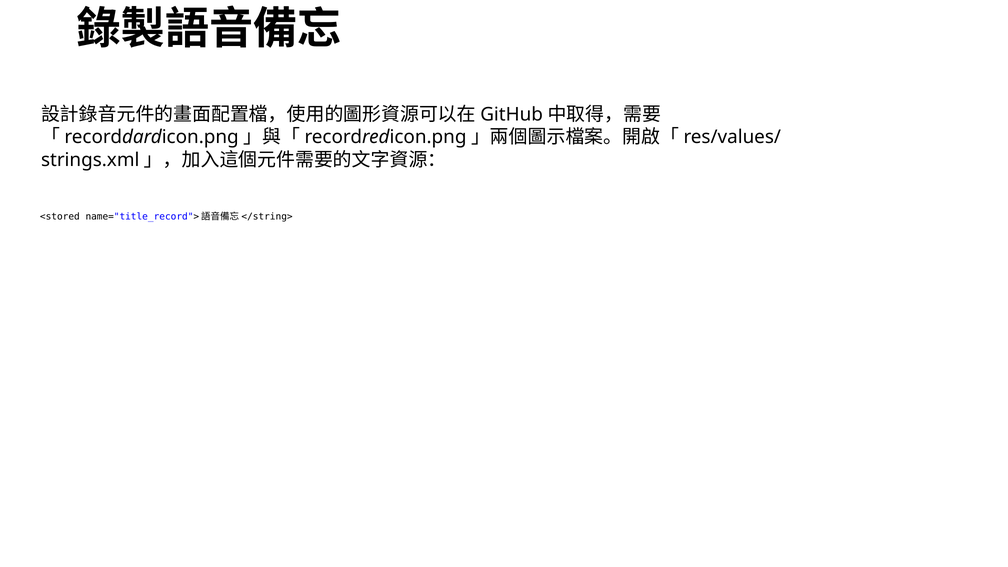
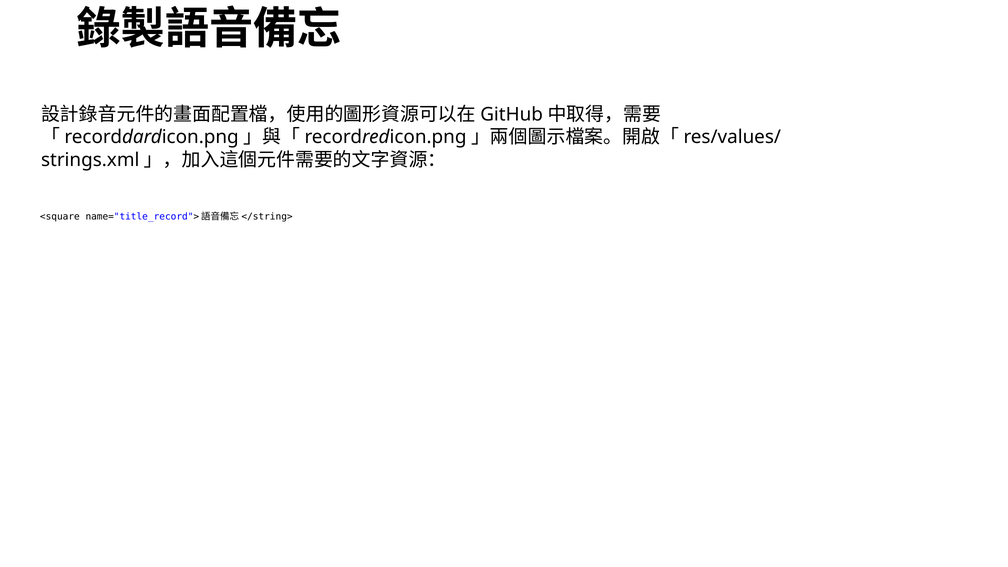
<stored: <stored -> <square (60, 217)
